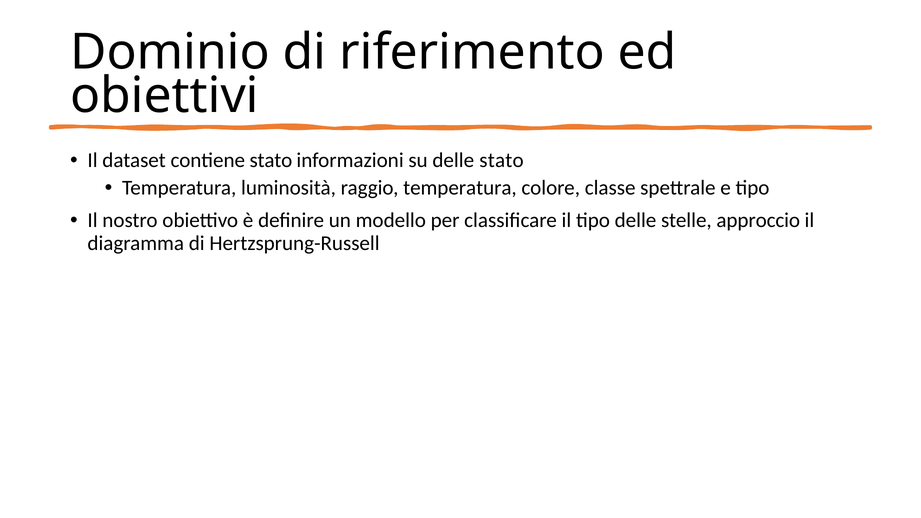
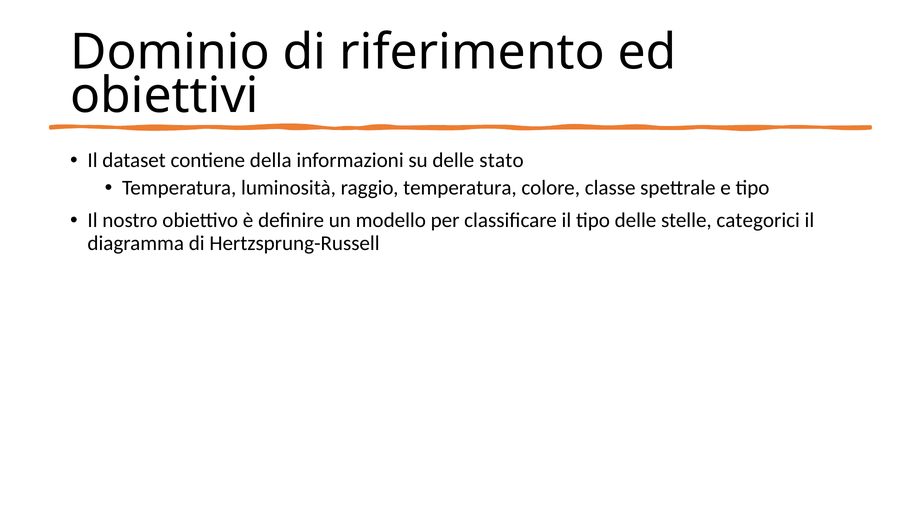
contiene stato: stato -> della (271, 160)
approccio: approccio -> categorici (758, 220)
